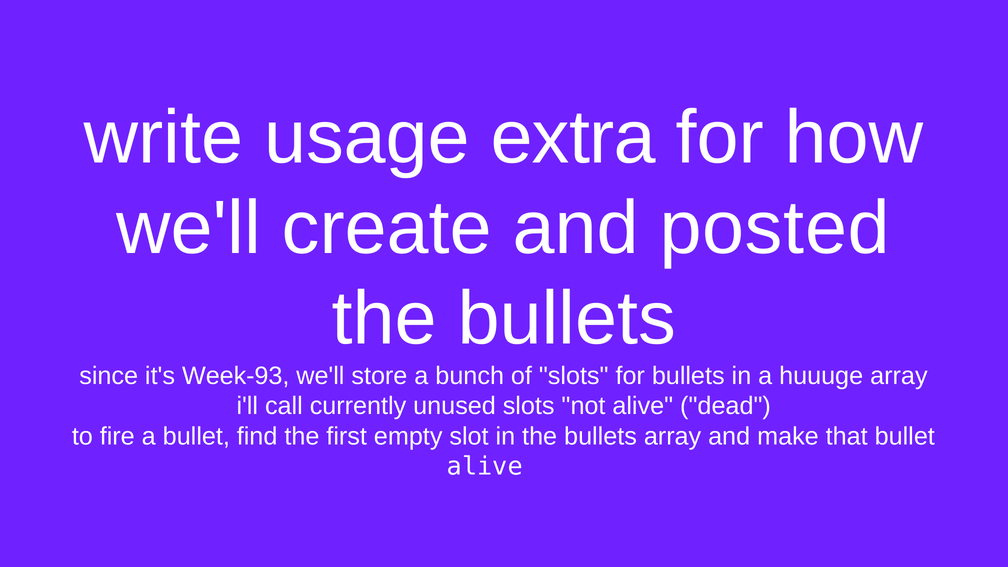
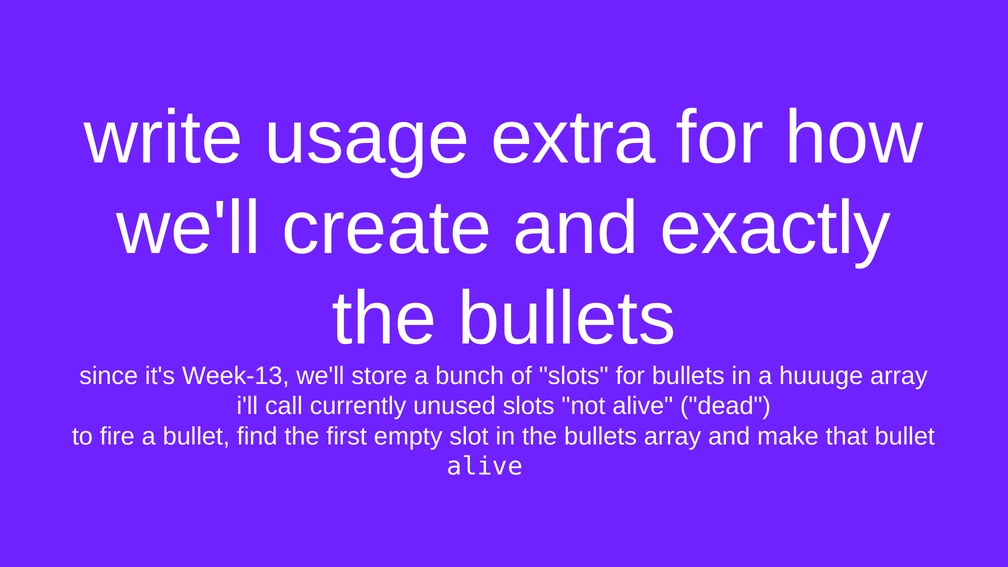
posted: posted -> exactly (775, 228)
Week-93: Week-93 -> Week-13 (236, 376)
